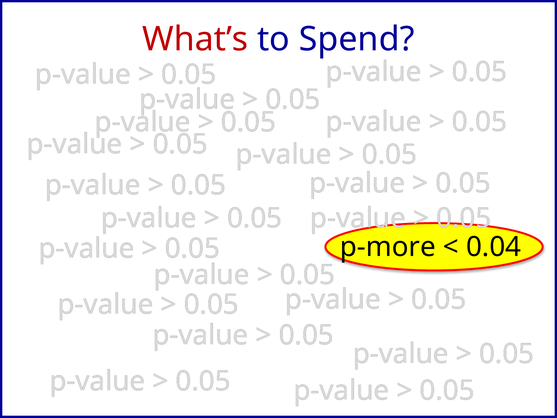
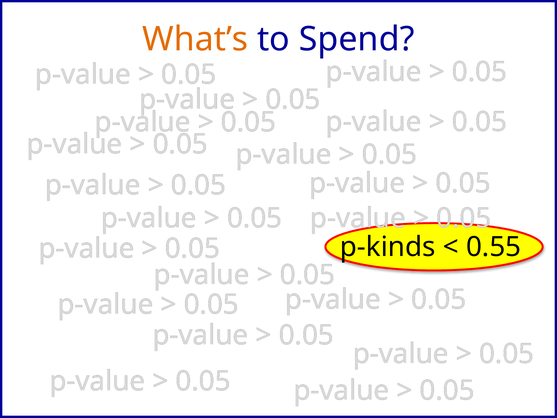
What’s colour: red -> orange (195, 39)
p-more: p-more -> p-kinds (388, 247)
0.04: 0.04 -> 0.55 (494, 247)
